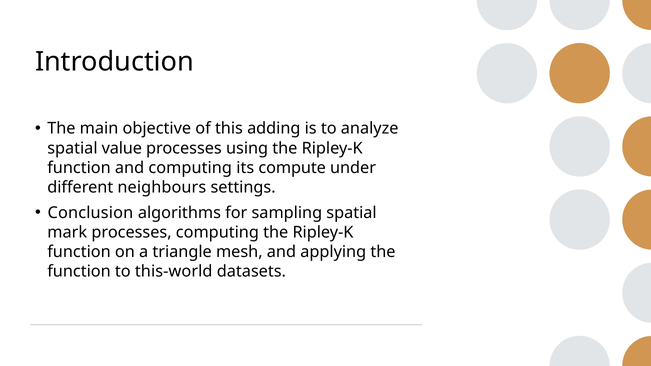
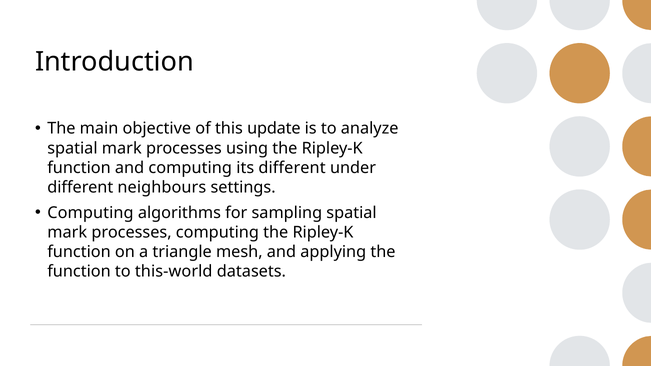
adding: adding -> update (274, 129)
value: value -> mark (122, 148)
its compute: compute -> different (292, 168)
Conclusion: Conclusion -> Computing (90, 213)
